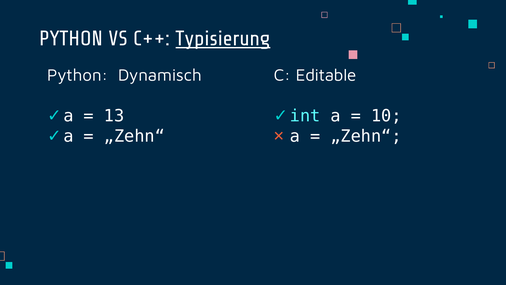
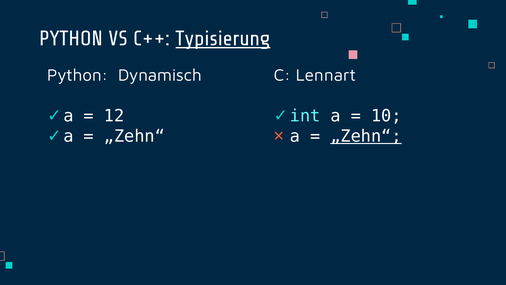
Editable: Editable -> Lennart (326, 75)
13: 13 -> 12 (114, 116)
„Zehn“ underline: none -> present (366, 136)
